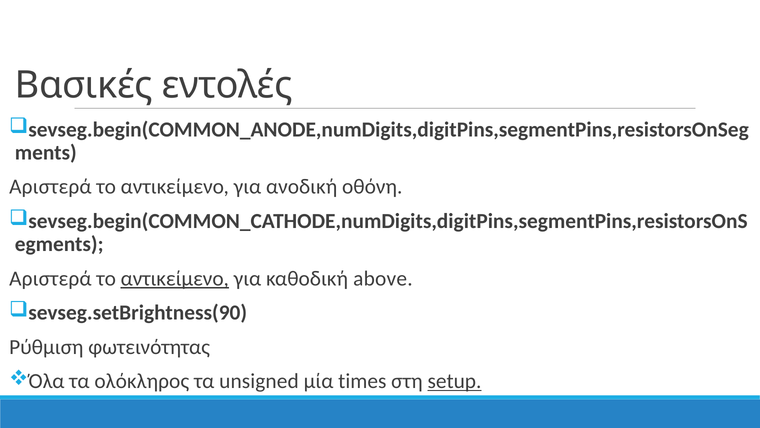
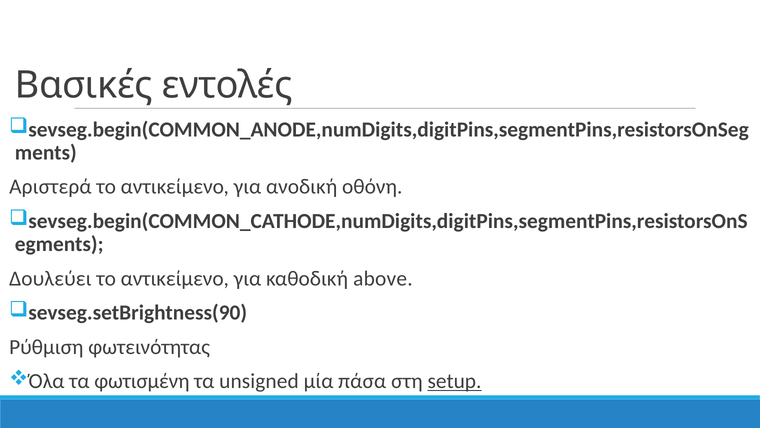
Αριστερά: Αριστερά -> Δουλεύει (50, 278)
αντικείμενο underline: present -> none (175, 278)
ολόκληρος: ολόκληρος -> φωτισμένη (142, 381)
times: times -> πάσα (362, 381)
